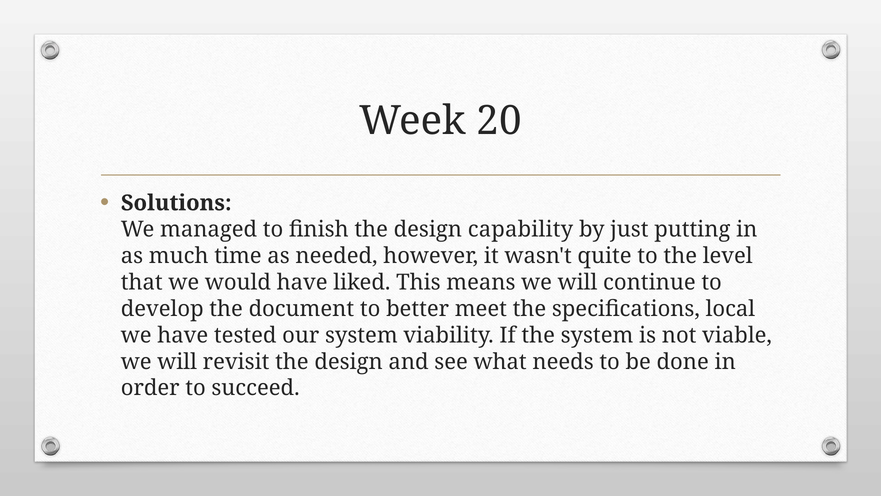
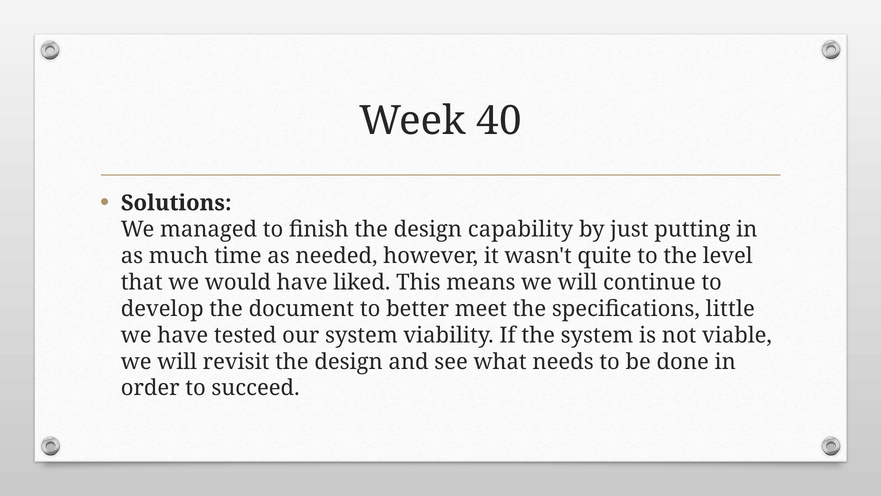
20: 20 -> 40 (499, 121)
local: local -> little (730, 309)
